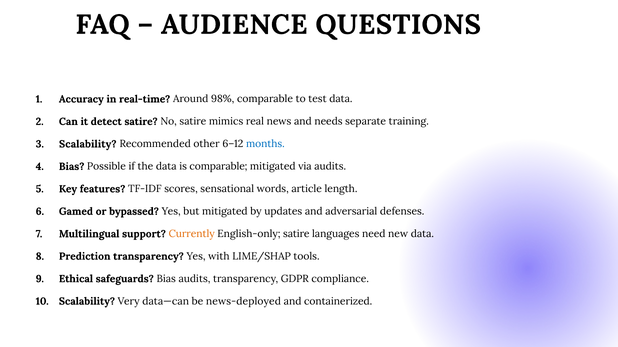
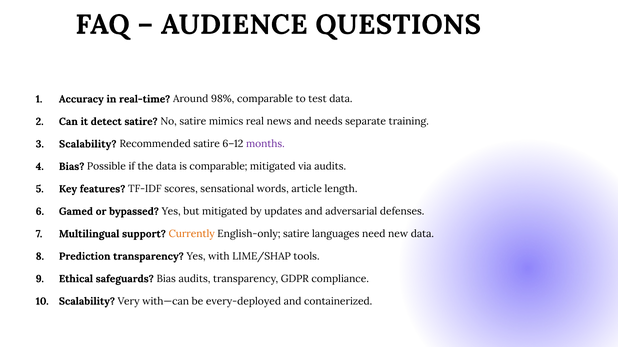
Recommended other: other -> satire (207, 144)
months colour: blue -> purple (265, 144)
data—can: data—can -> with—can (166, 302)
news-deployed: news-deployed -> every-deployed (244, 302)
